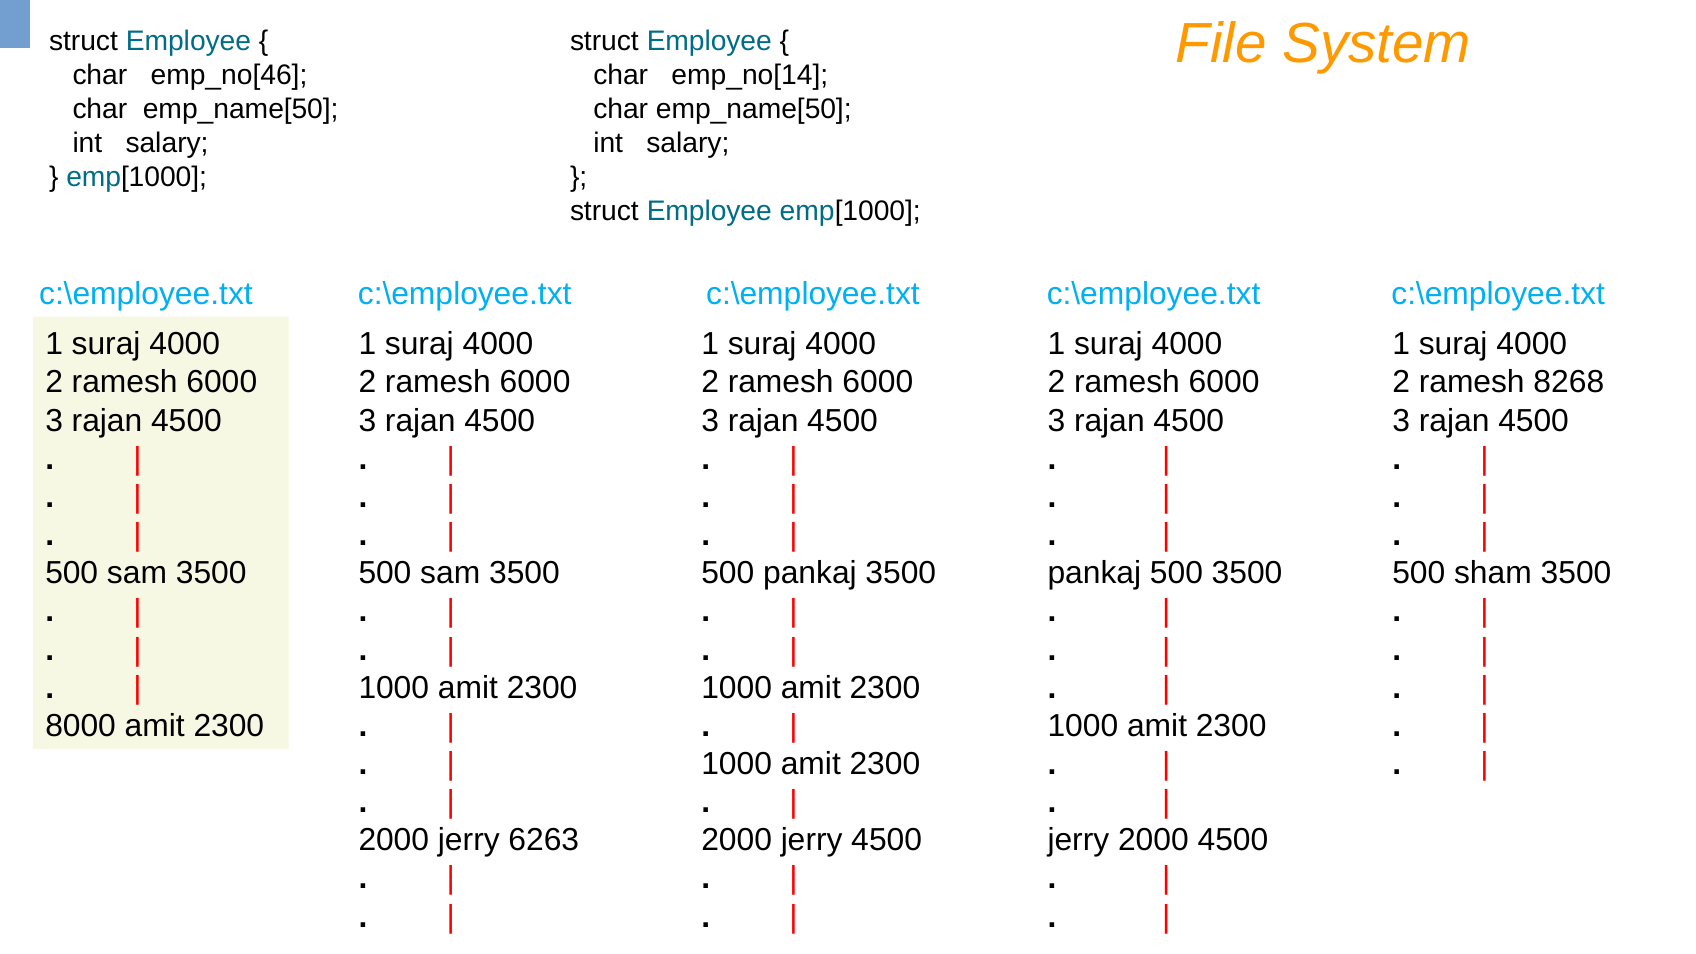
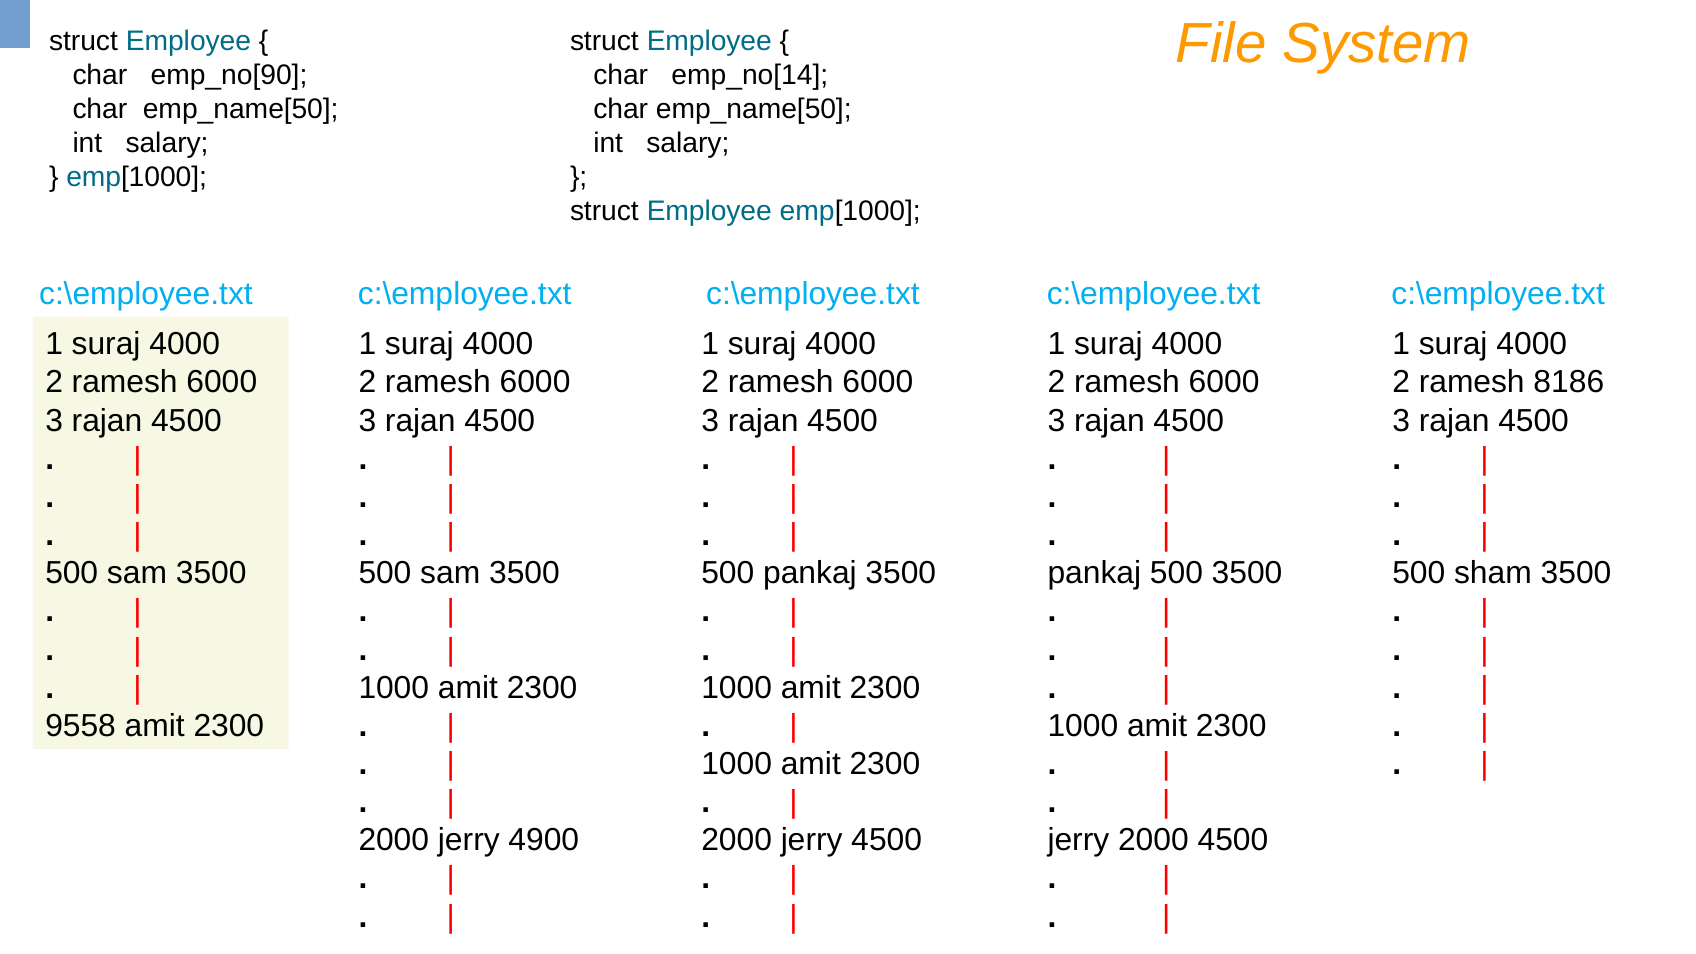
emp_no[46: emp_no[46 -> emp_no[90 (229, 75)
8268: 8268 -> 8186 (1569, 382)
8000: 8000 -> 9558 (81, 726)
6263: 6263 -> 4900 (544, 840)
